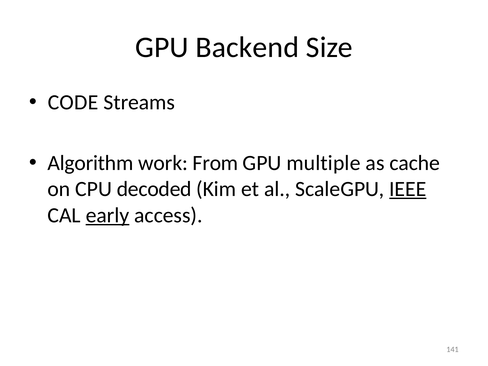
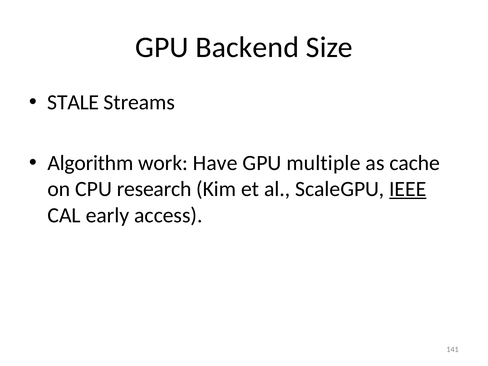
CODE: CODE -> STALE (73, 102)
From: From -> Have (215, 163)
decoded: decoded -> research (154, 189)
early underline: present -> none (107, 215)
